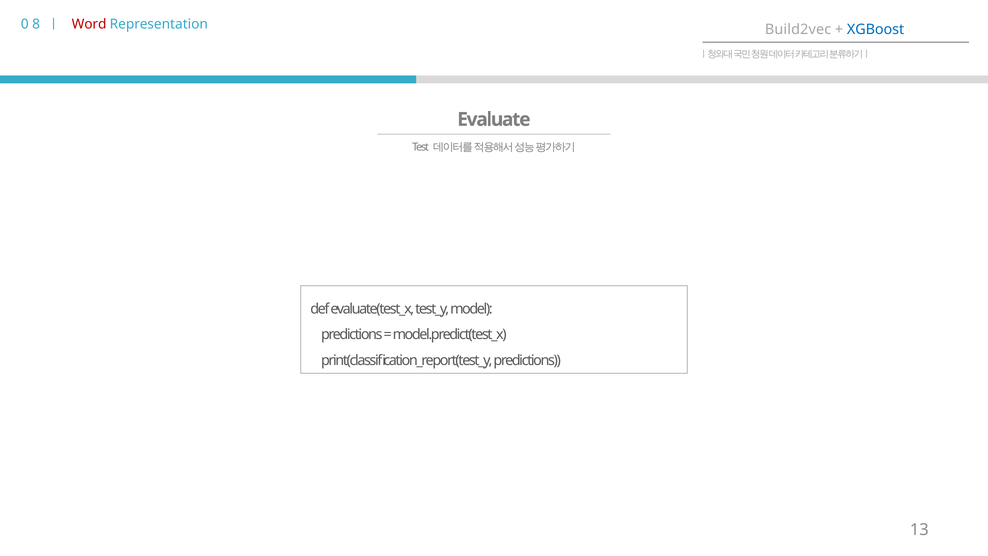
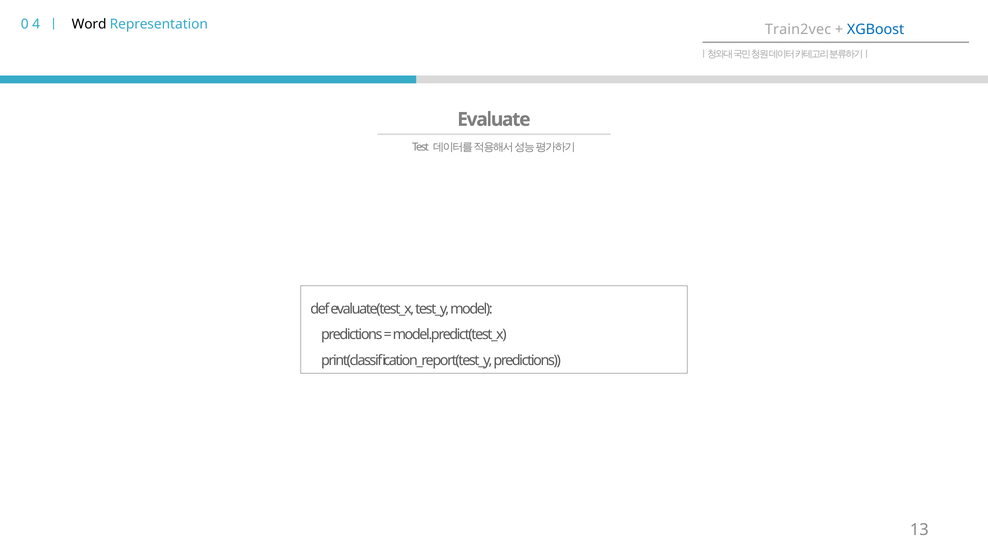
8: 8 -> 4 (36, 24)
Word colour: red -> black (89, 24)
Build2vec: Build2vec -> Train2vec (798, 29)
